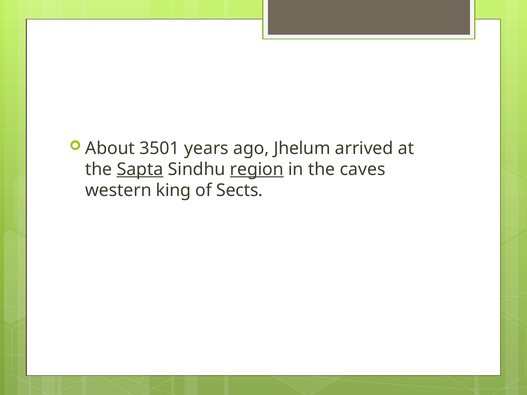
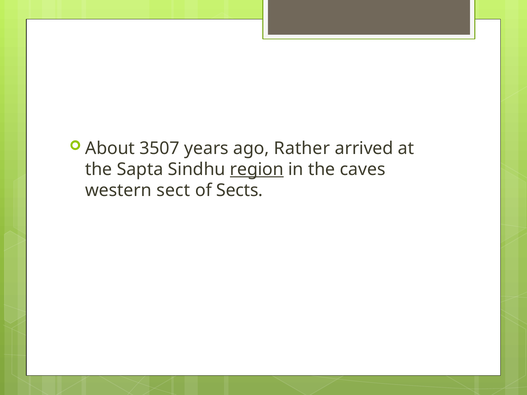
3501: 3501 -> 3507 (160, 148)
Jhelum: Jhelum -> Rather (302, 148)
Sapta underline: present -> none (140, 169)
king: king -> sect (173, 190)
